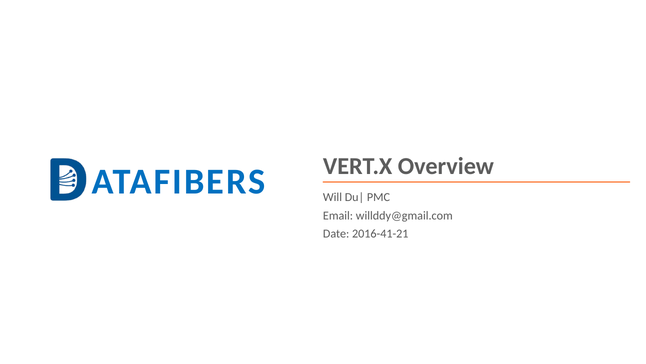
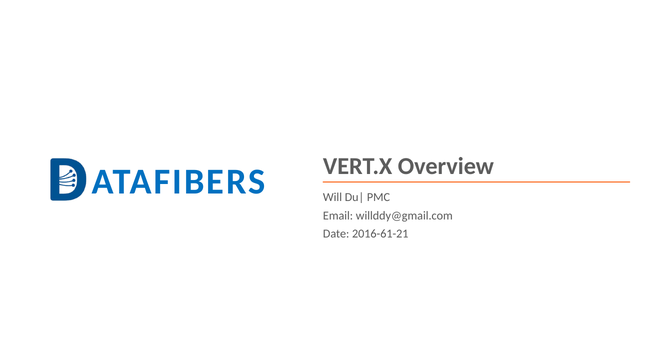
2016-41-21: 2016-41-21 -> 2016-61-21 (380, 233)
